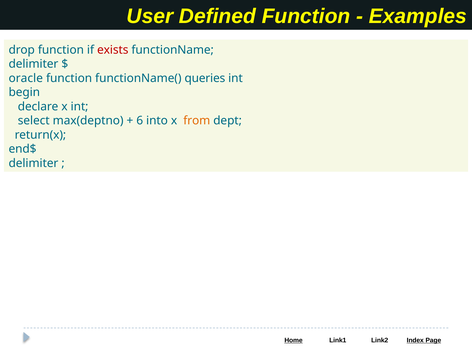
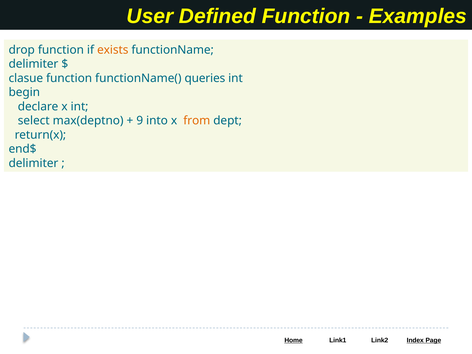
exists colour: red -> orange (113, 50)
oracle: oracle -> clasue (26, 78)
6: 6 -> 9 (140, 121)
